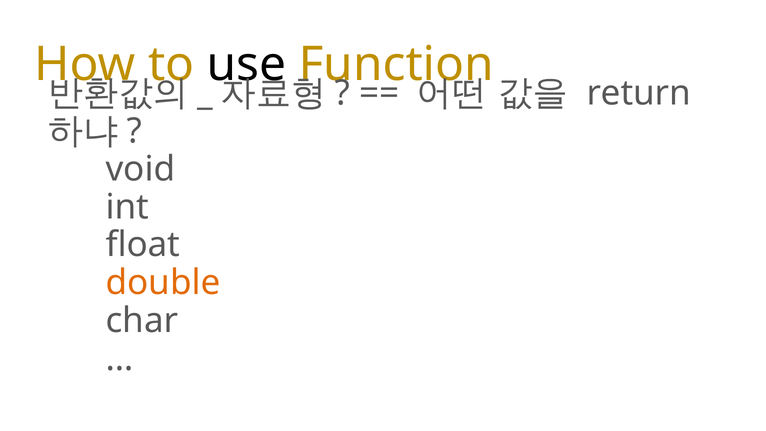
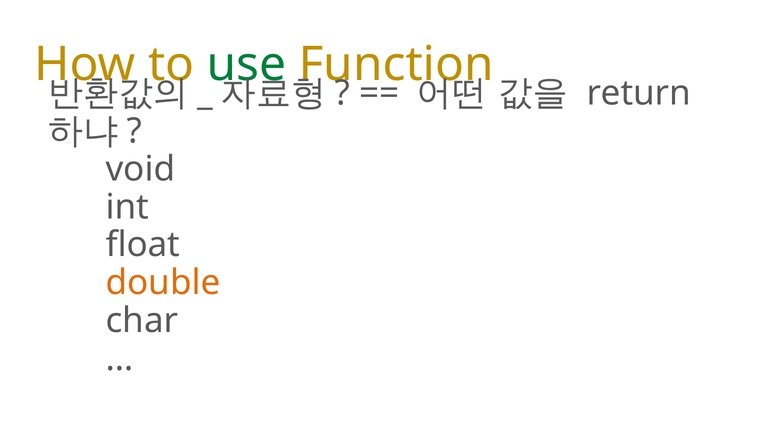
use colour: black -> green (246, 64)
